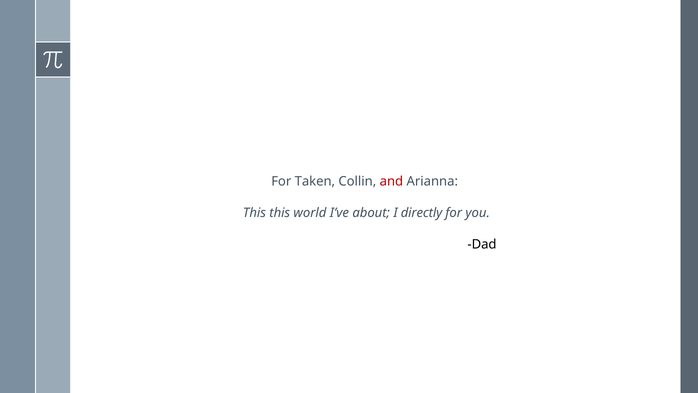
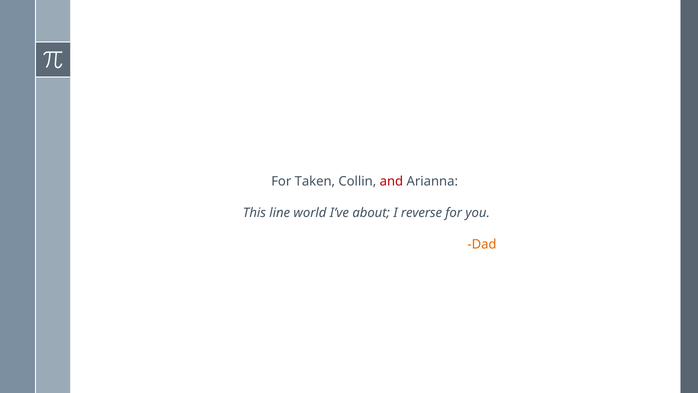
This this: this -> line (280, 213)
directly: directly -> reverse (422, 213)
Dad colour: black -> orange (482, 244)
